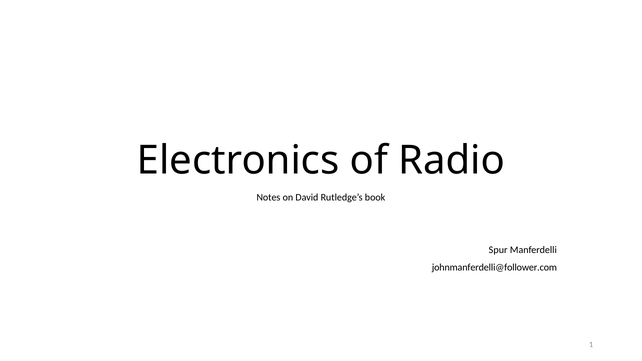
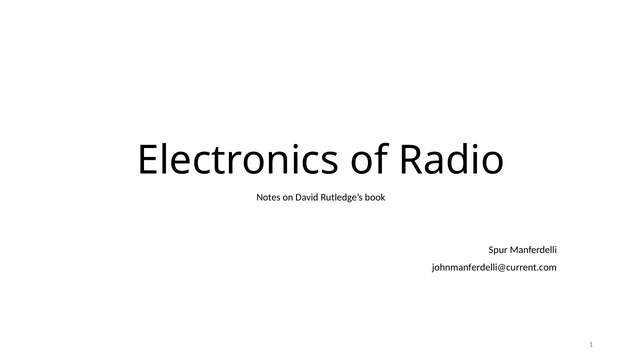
johnmanferdelli@follower.com: johnmanferdelli@follower.com -> johnmanferdelli@current.com (494, 268)
